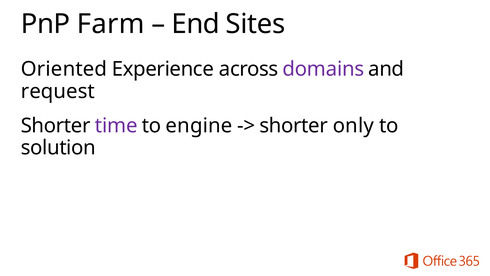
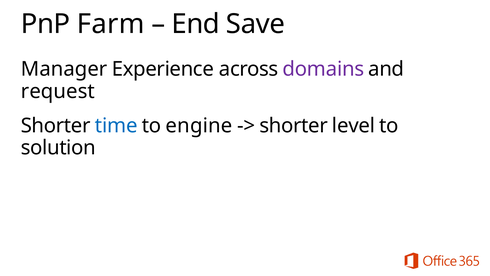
Sites: Sites -> Save (256, 24)
Oriented: Oriented -> Manager (64, 69)
time colour: purple -> blue (116, 125)
only: only -> level (354, 125)
